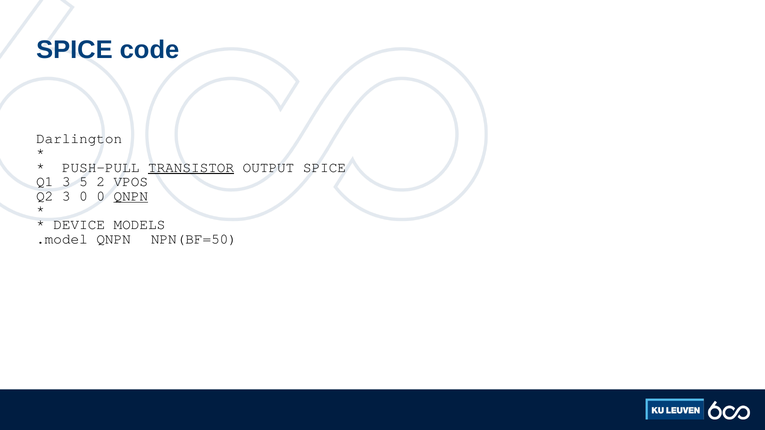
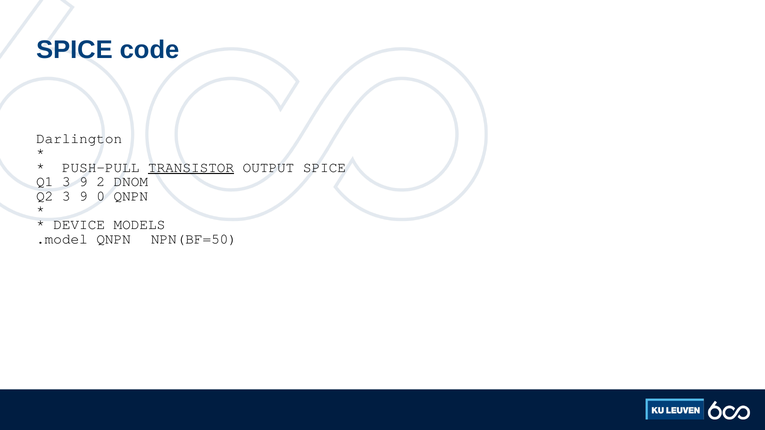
Q1 3 5: 5 -> 9 (83, 182)
VPOS: VPOS -> DNOM (131, 182)
Q2 3 0: 0 -> 9 (83, 196)
QNPN underline: present -> none (131, 196)
